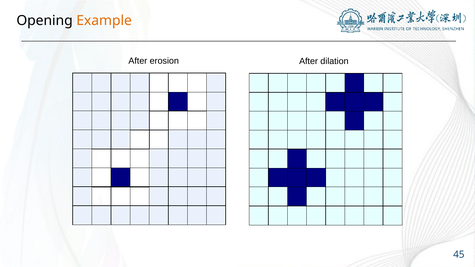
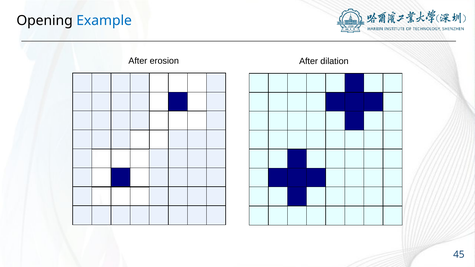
Example colour: orange -> blue (104, 20)
